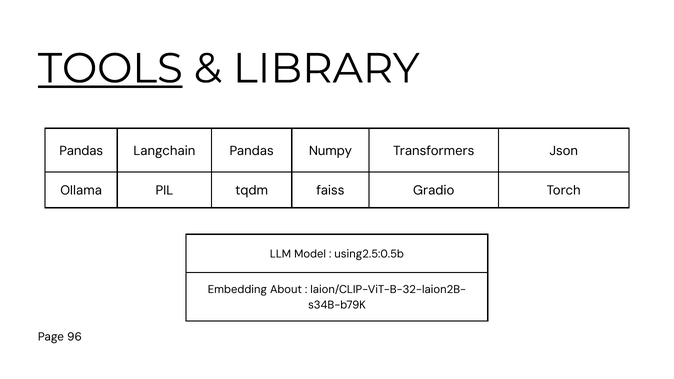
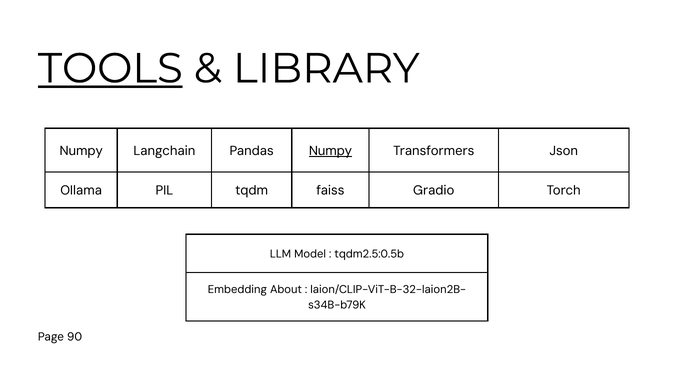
Pandas: Pandas -> Numpy (81, 151)
Numpy underline: none -> present (330, 151)
using2.5:0.5b: using2.5:0.5b -> tqdm2.5:0.5b (369, 254)
96: 96 -> 90 (75, 337)
